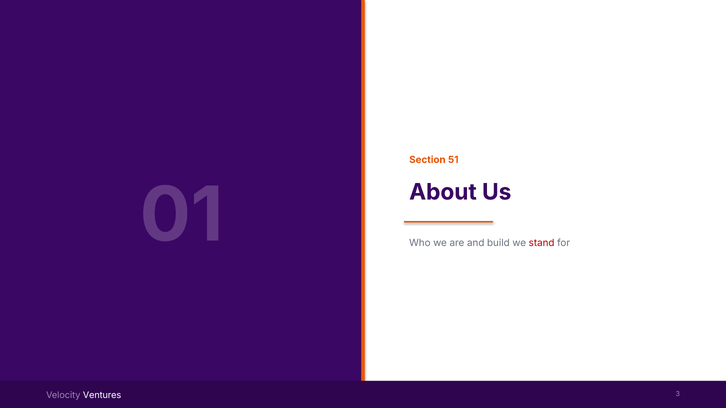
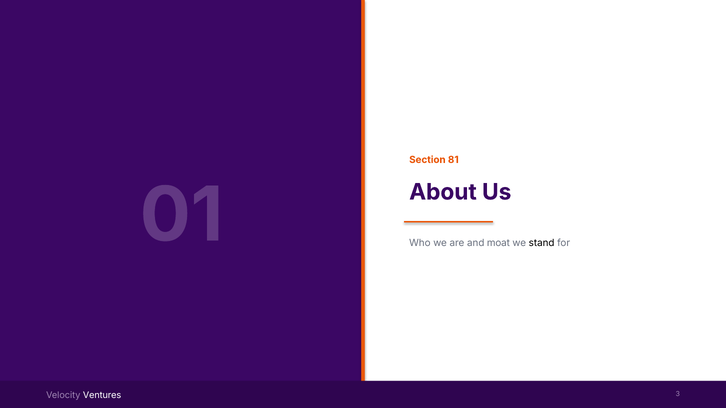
51: 51 -> 81 (453, 160)
build: build -> moat (498, 243)
stand colour: red -> black (542, 243)
